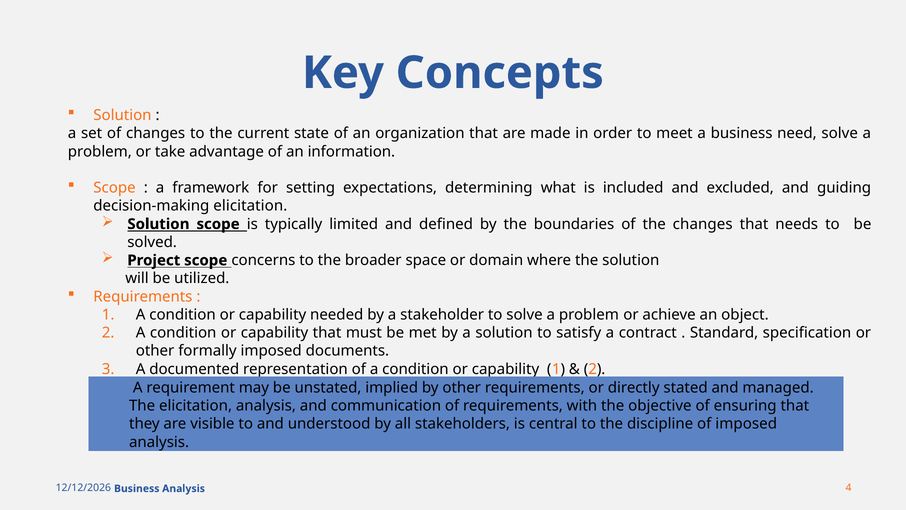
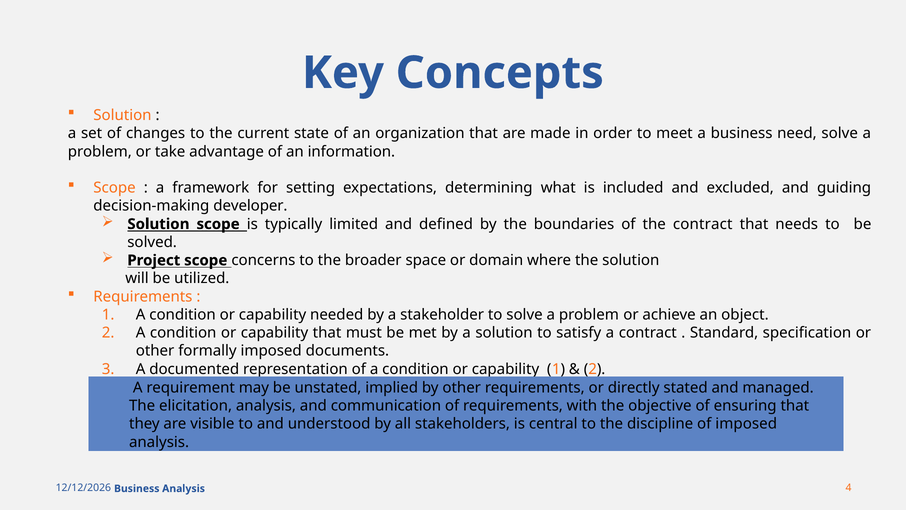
decision-making elicitation: elicitation -> developer (250, 206)
the changes: changes -> contract (703, 224)
